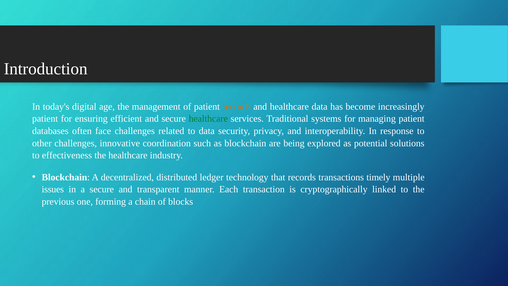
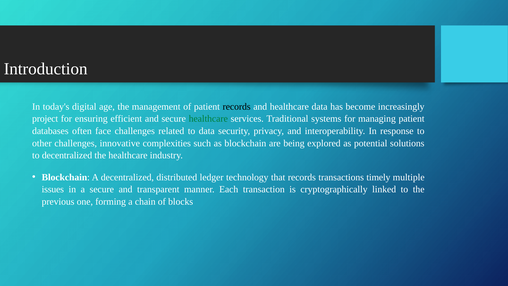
records colour: orange -> black (237, 106)
patient: patient -> project (45, 119)
coordination: coordination -> complexities (167, 143)
to effectiveness: effectiveness -> decentralized (67, 155)
